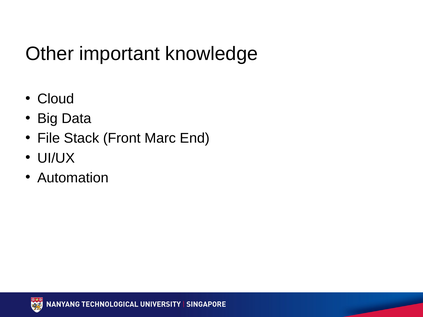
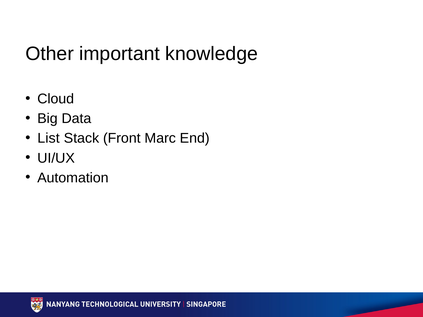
File: File -> List (49, 138)
